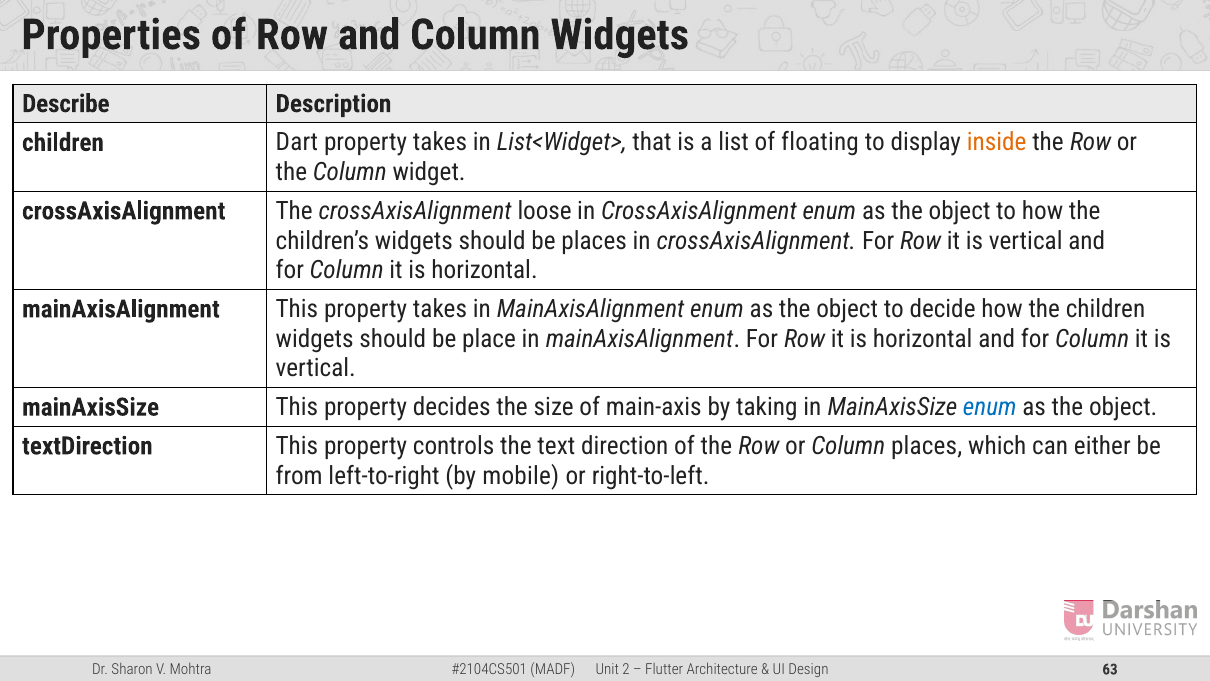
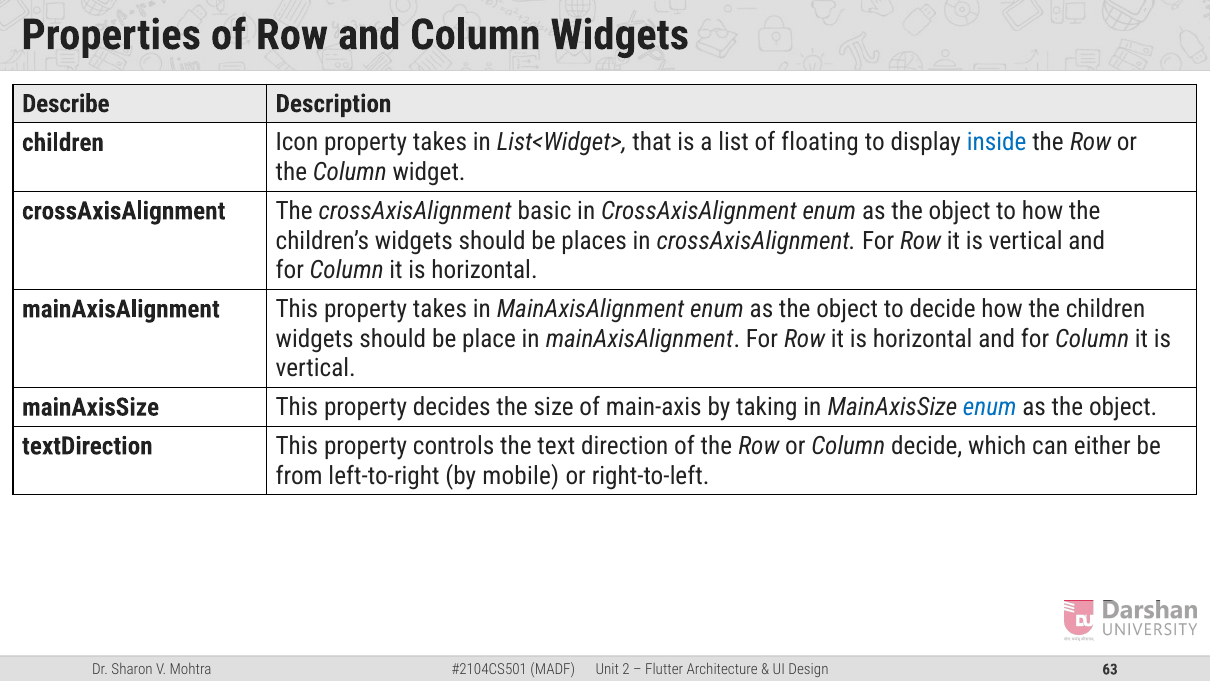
Dart: Dart -> Icon (297, 142)
inside colour: orange -> blue (997, 142)
loose: loose -> basic (544, 211)
Column places: places -> decide (927, 446)
